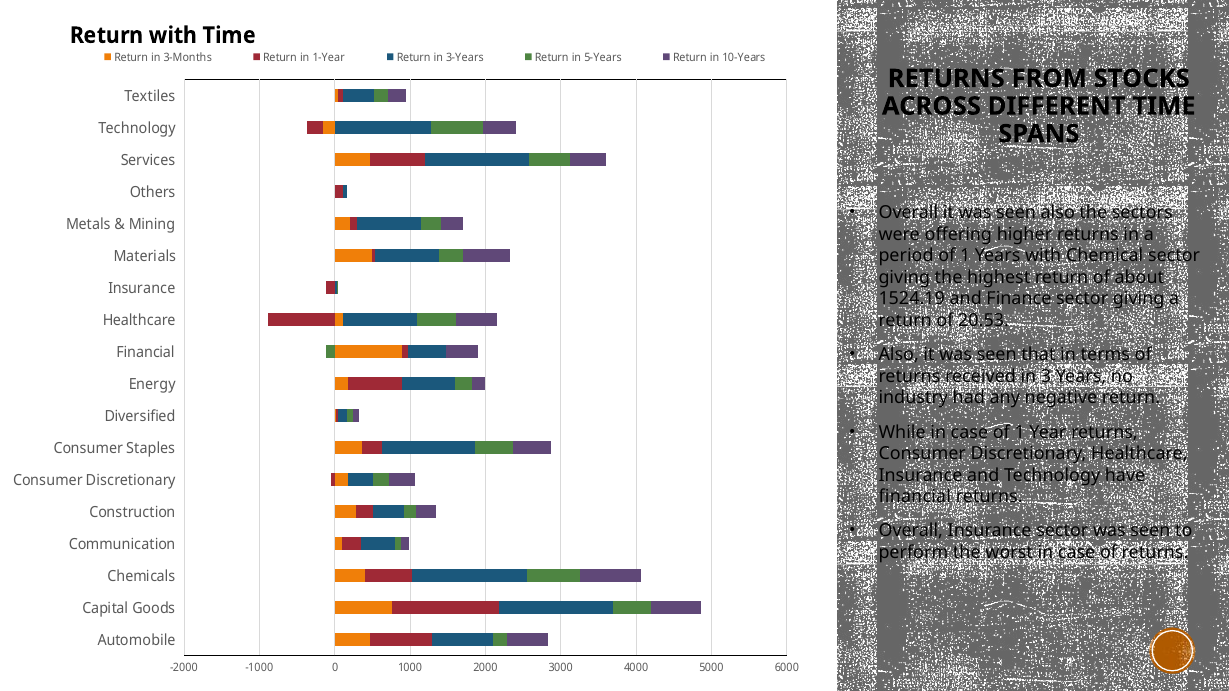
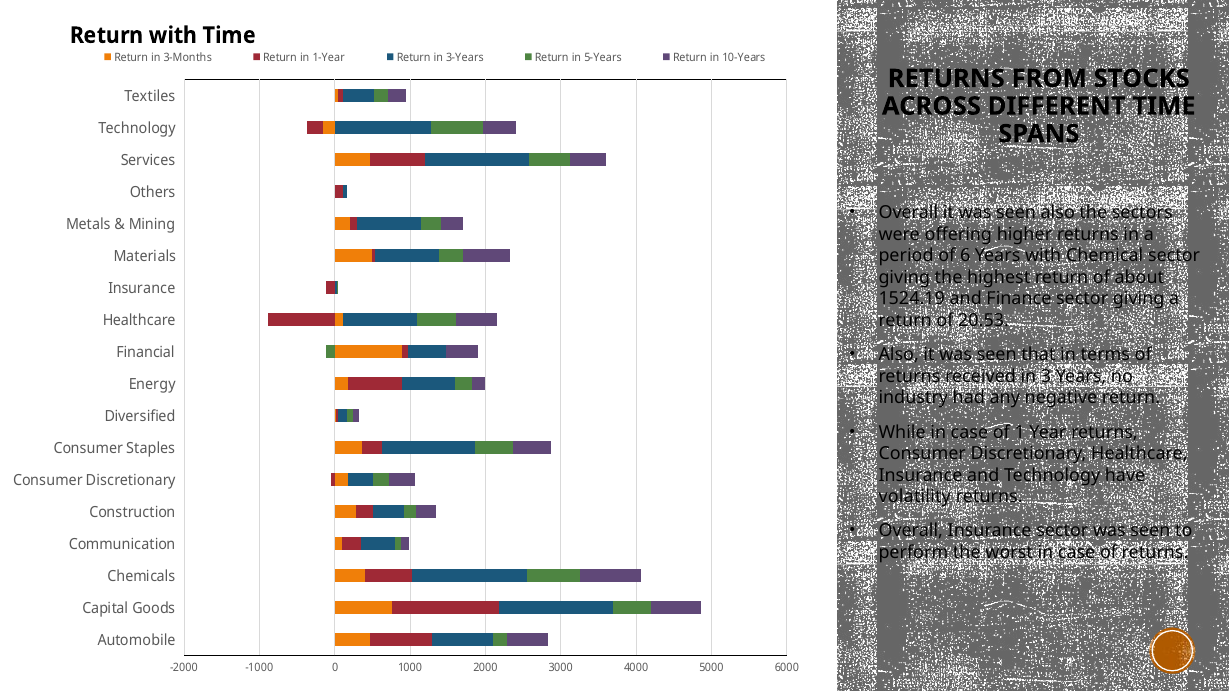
period of 1: 1 -> 6 (965, 256)
financial: financial -> volatility (915, 497)
